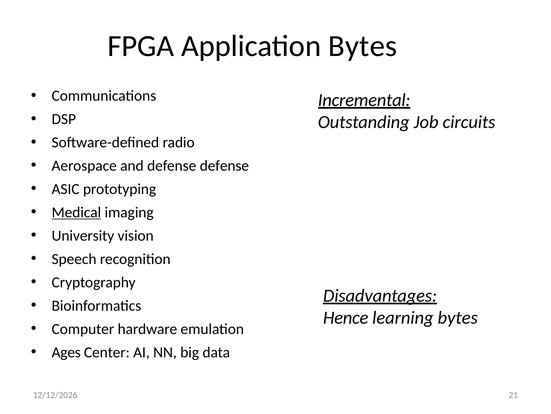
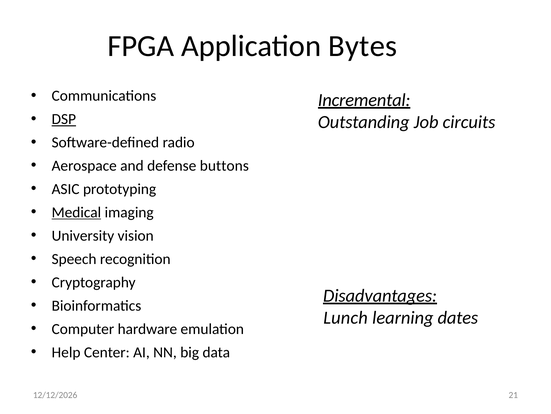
DSP underline: none -> present (64, 119)
defense defense: defense -> buttons (224, 165)
Hence: Hence -> Lunch (346, 317)
learning bytes: bytes -> dates (458, 317)
Ages: Ages -> Help (66, 352)
